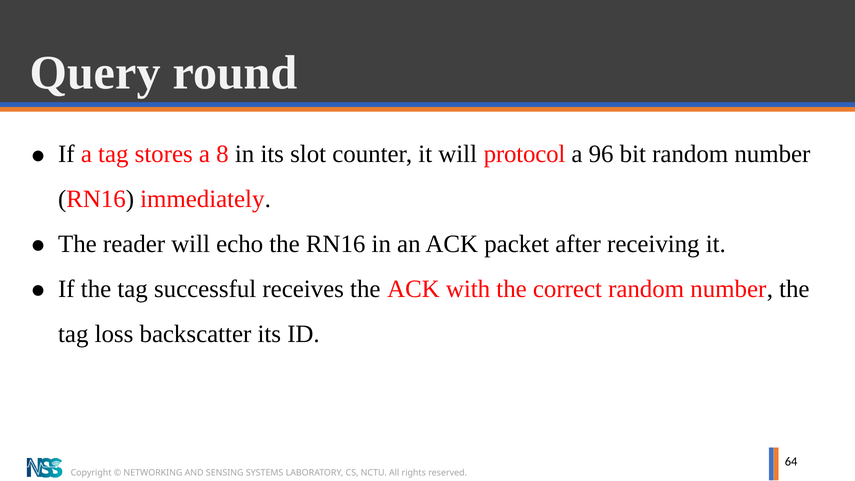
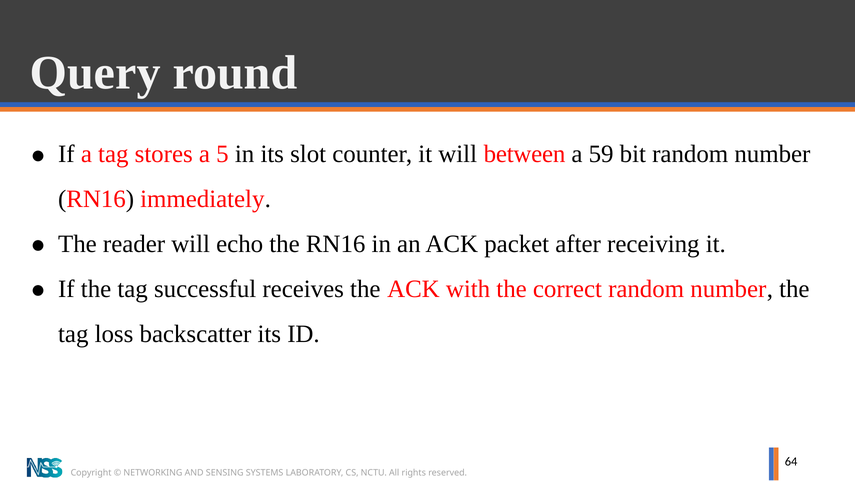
8: 8 -> 5 (222, 154)
protocol: protocol -> between (525, 154)
96: 96 -> 59 (601, 154)
